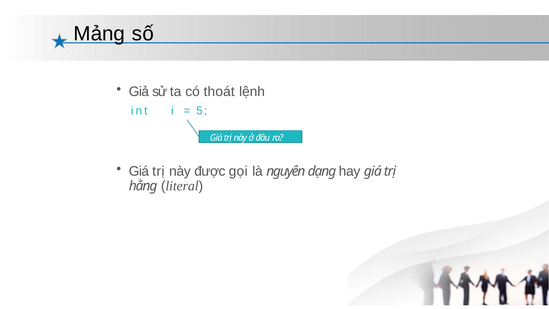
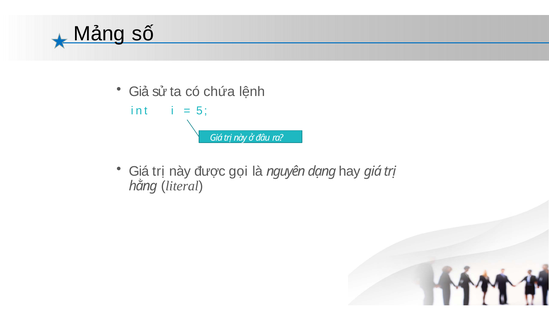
thoát: thoát -> chứa (219, 92)
